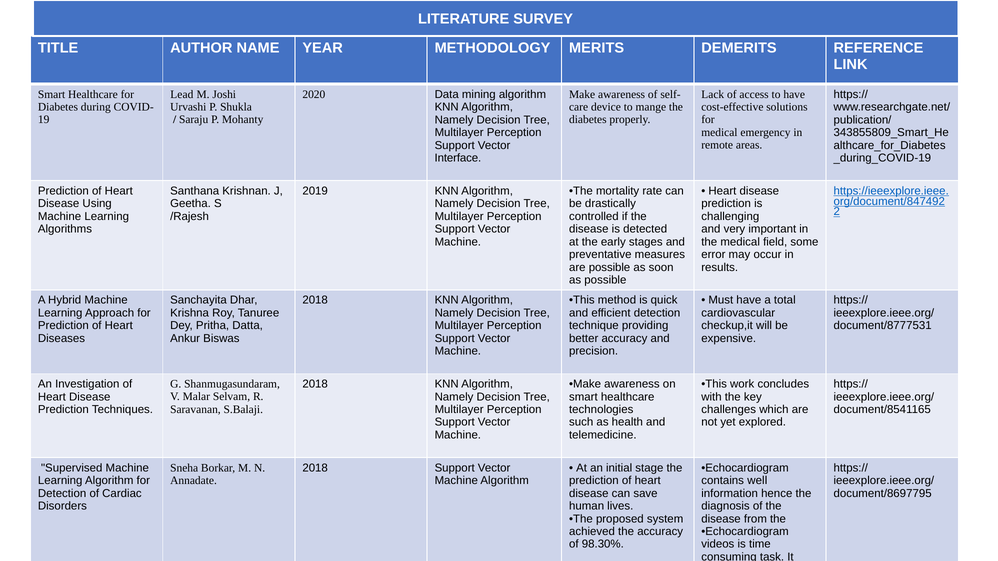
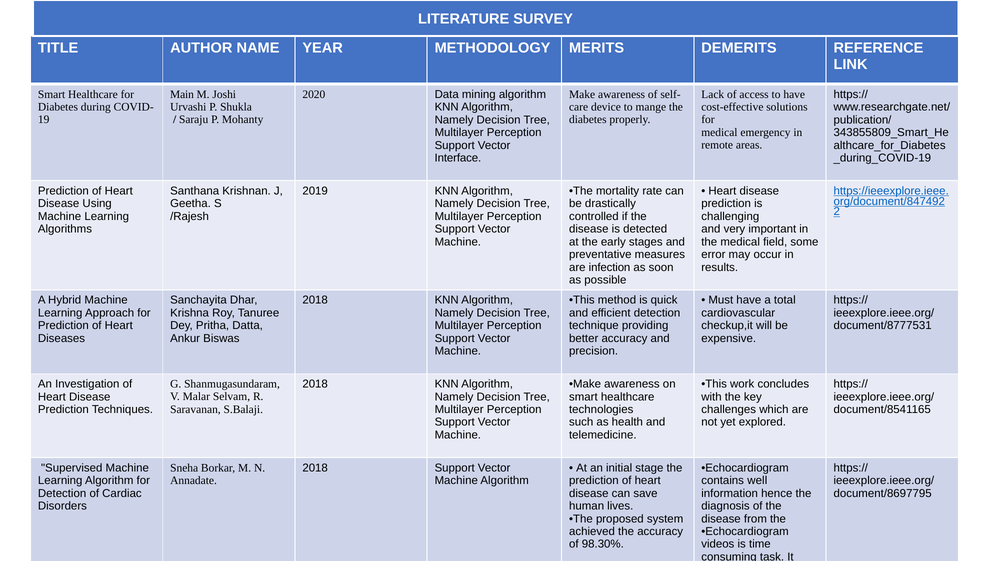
Lead: Lead -> Main (182, 94)
are possible: possible -> infection (610, 267)
